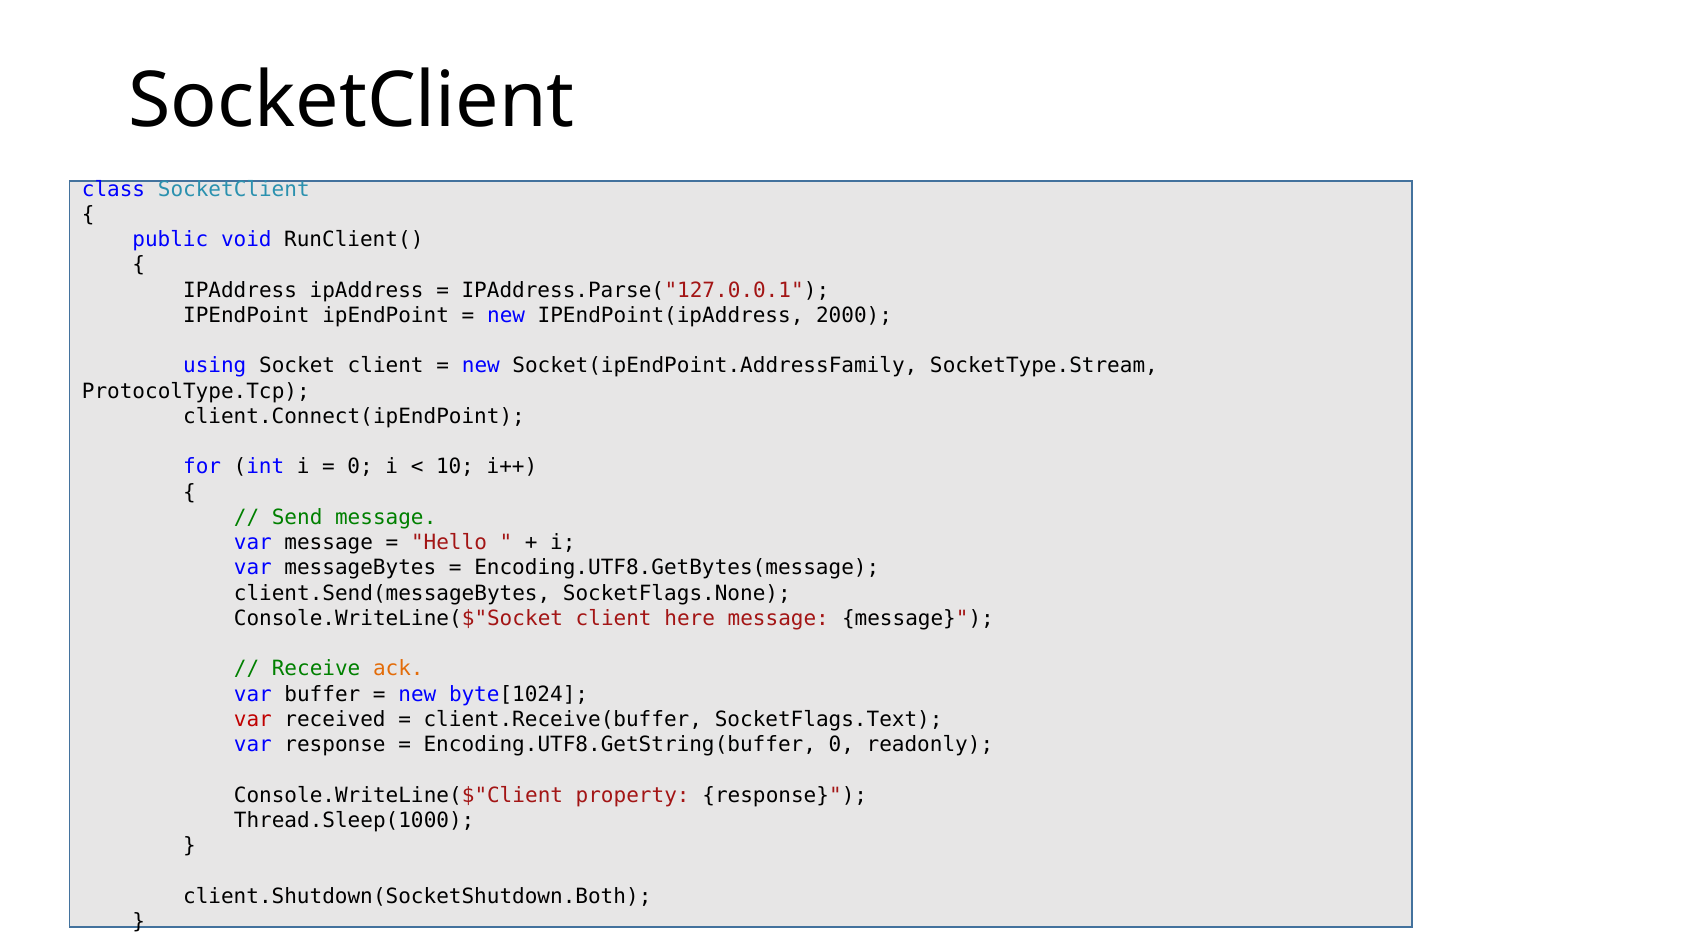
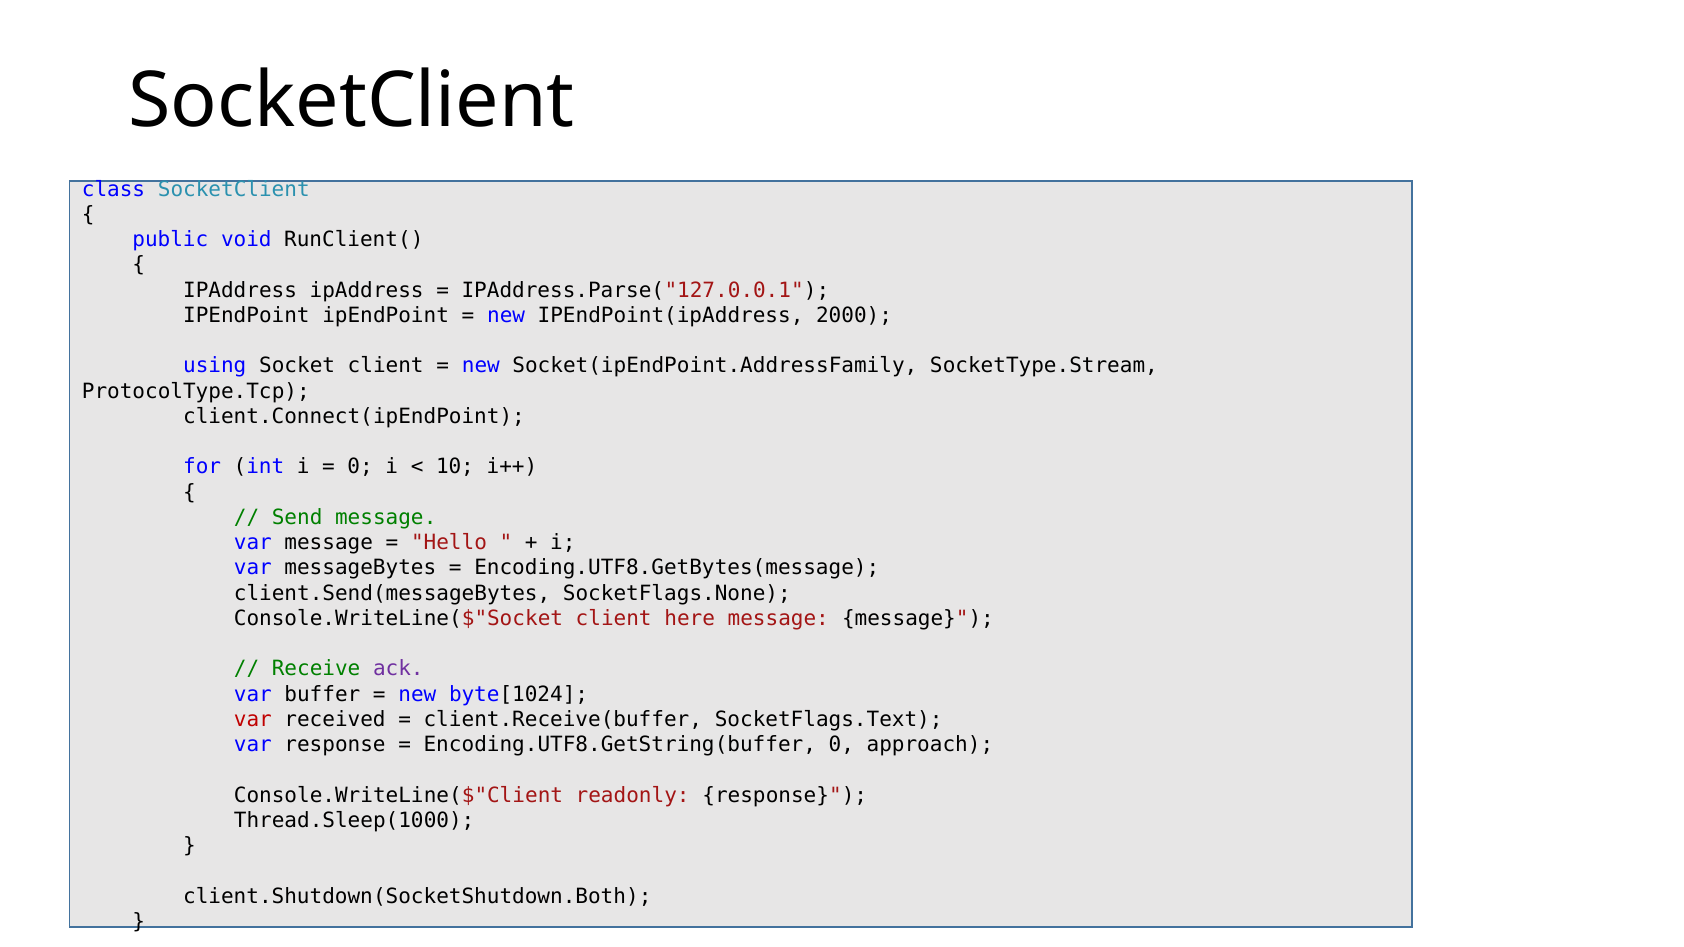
ack colour: orange -> purple (398, 669)
readonly: readonly -> approach (930, 745)
property: property -> readonly (633, 796)
